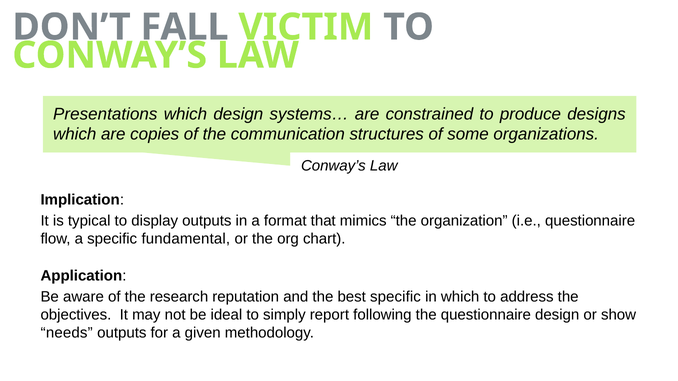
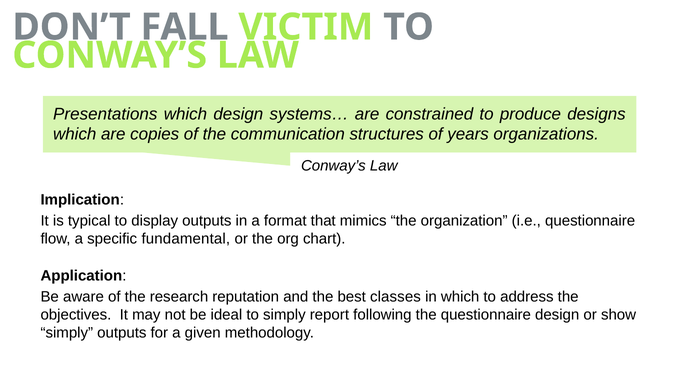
some: some -> years (468, 135)
best specific: specific -> classes (395, 297)
needs: needs -> simply (67, 333)
